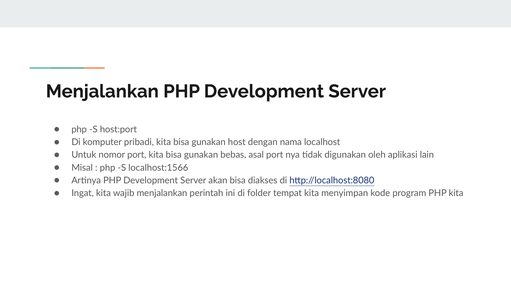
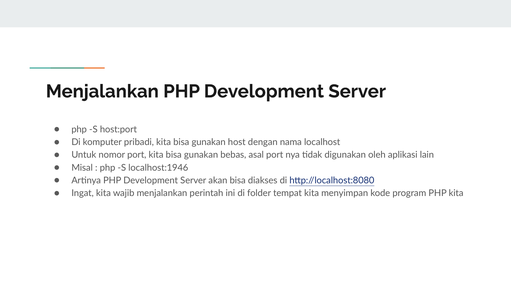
localhost:1566: localhost:1566 -> localhost:1946 (158, 167)
